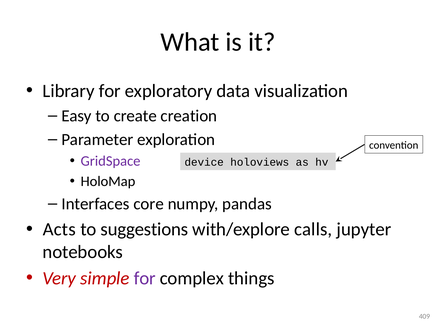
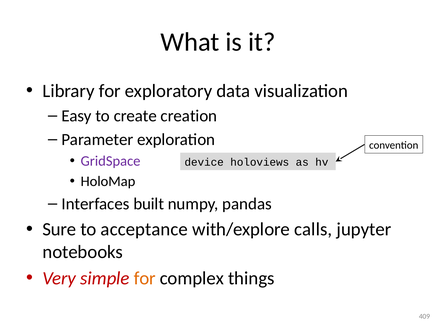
core: core -> built (149, 204)
Acts: Acts -> Sure (59, 229)
suggestions: suggestions -> acceptance (144, 229)
for colour: purple -> orange (145, 278)
